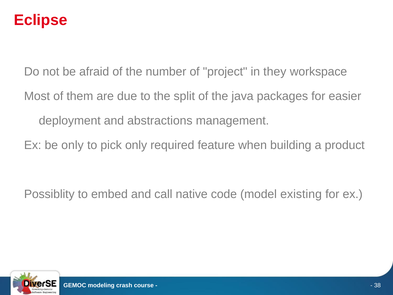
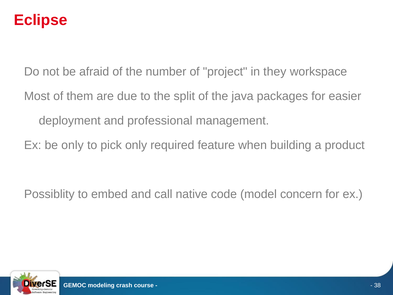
abstractions: abstractions -> professional (160, 120)
existing: existing -> concern (301, 194)
